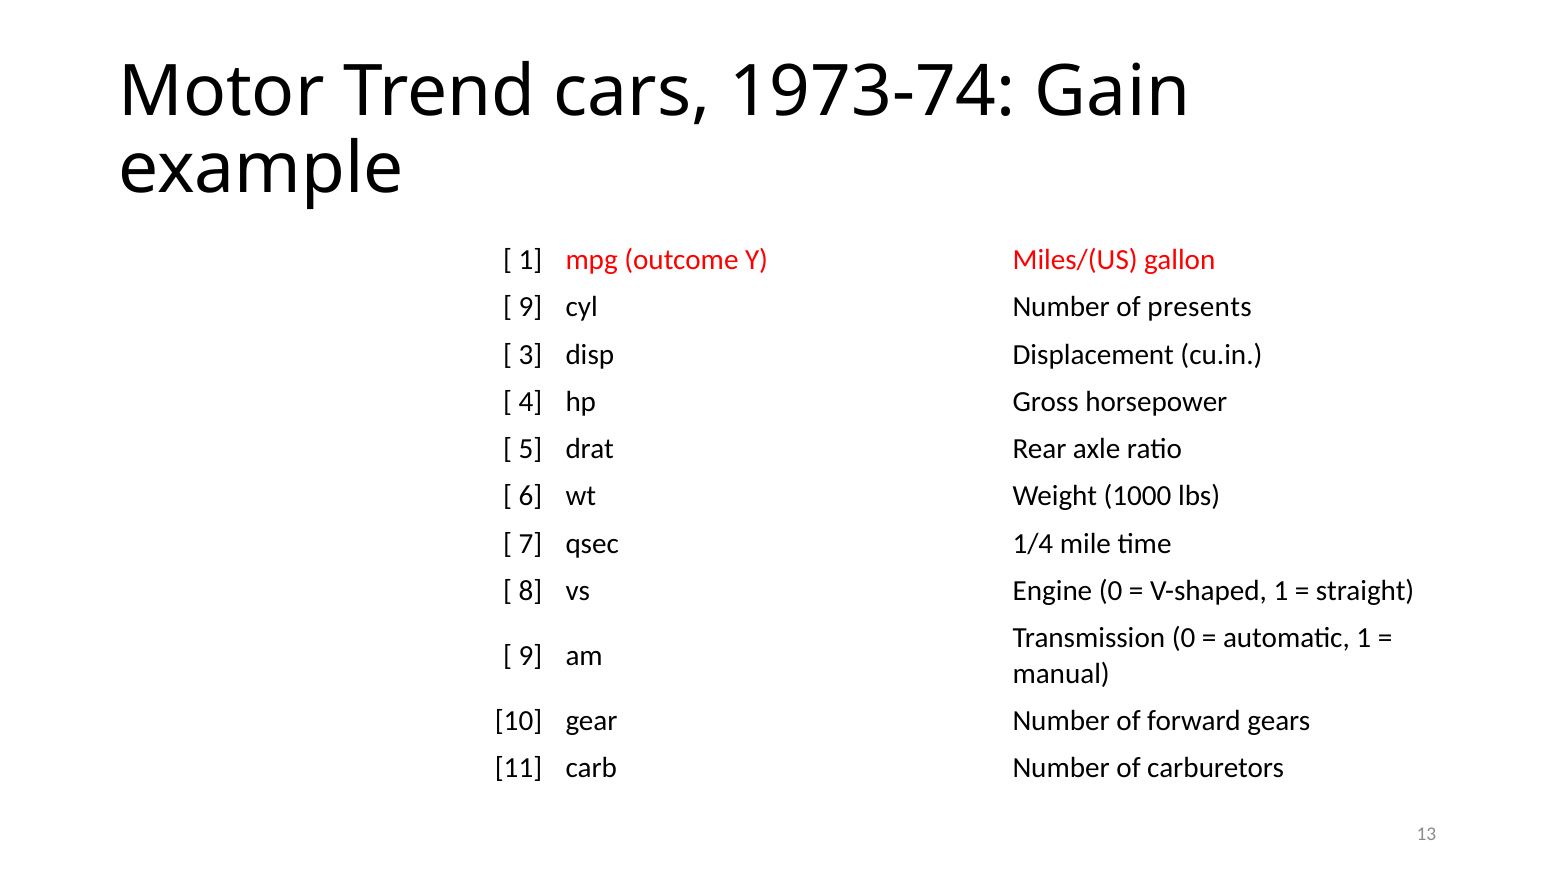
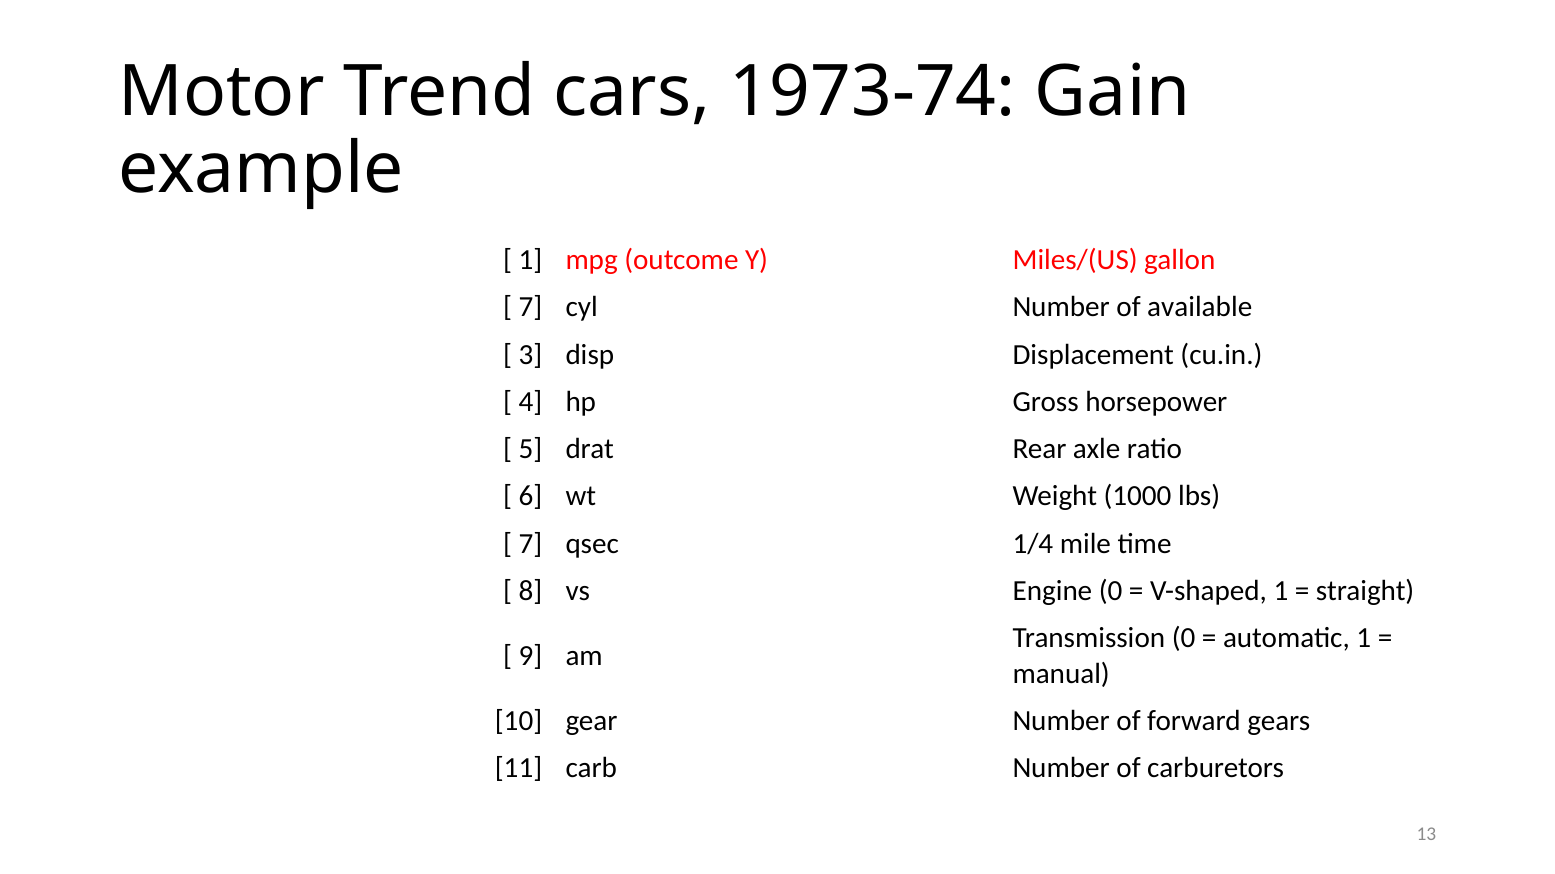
9: 9 -> 7 (530, 308)
presents: presents -> available (1200, 308)
